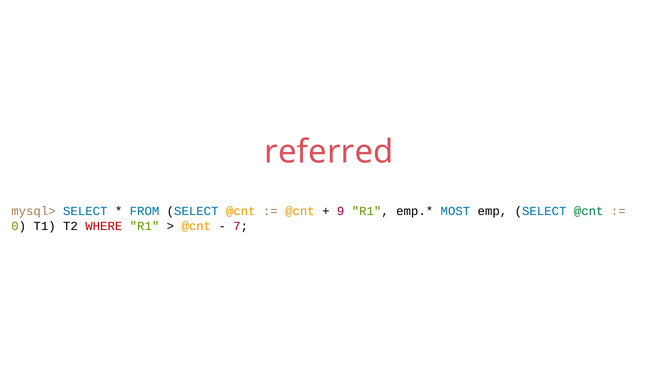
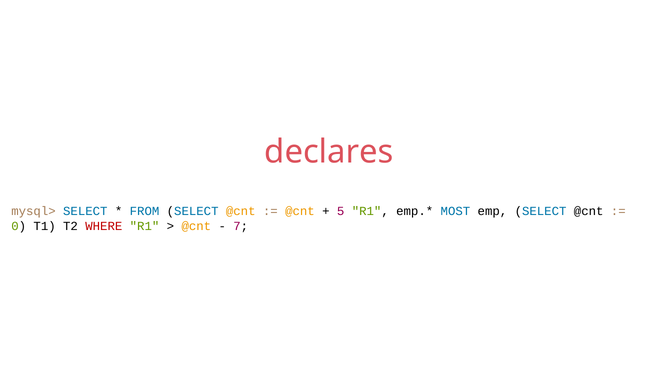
referred: referred -> declares (329, 152)
9: 9 -> 5 (341, 211)
@cnt colour: green -> black (589, 211)
